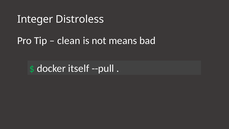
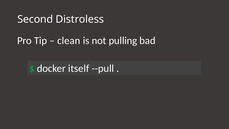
Integer: Integer -> Second (35, 19)
means: means -> pulling (123, 41)
